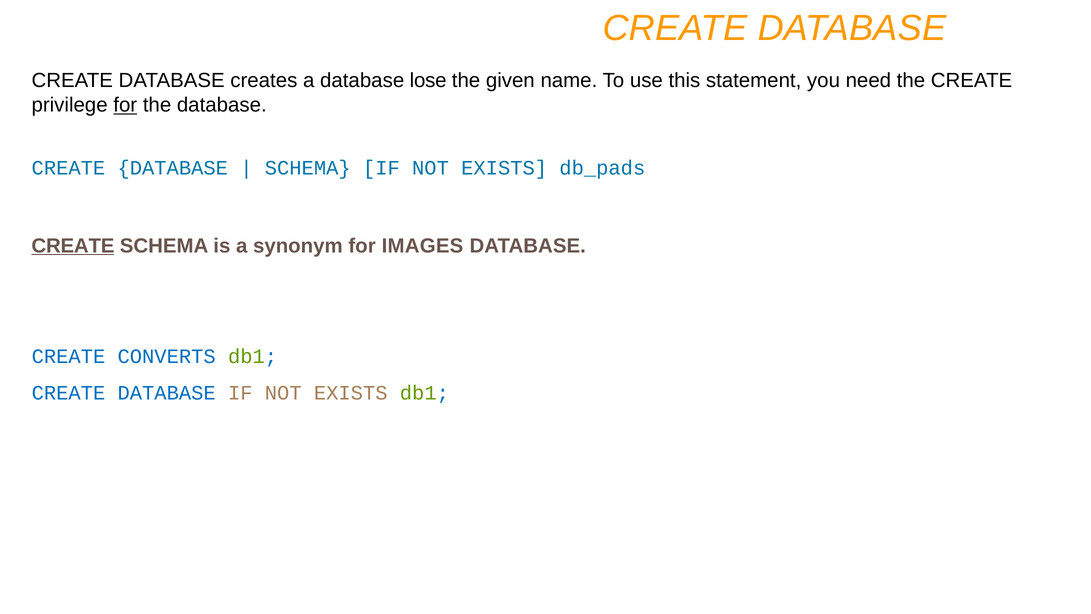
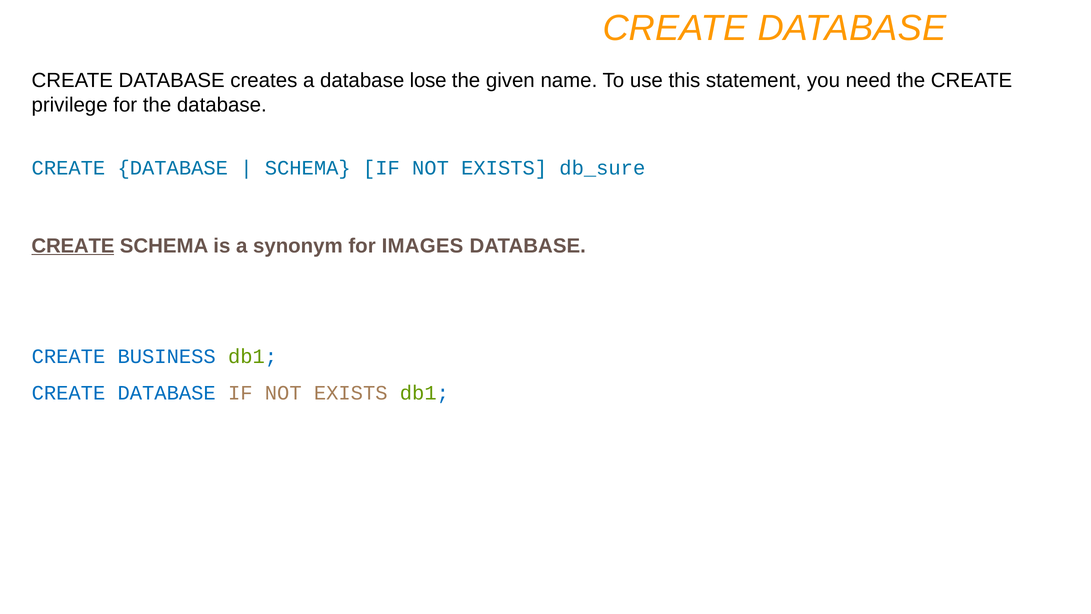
for underline: present -> none (125, 105)
db_pads: db_pads -> db_sure (602, 168)
CONVERTS: CONVERTS -> BUSINESS (167, 356)
